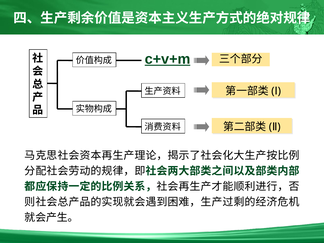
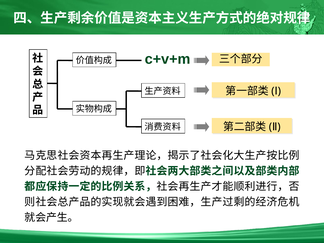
c+v+m underline: present -> none (168, 59)
